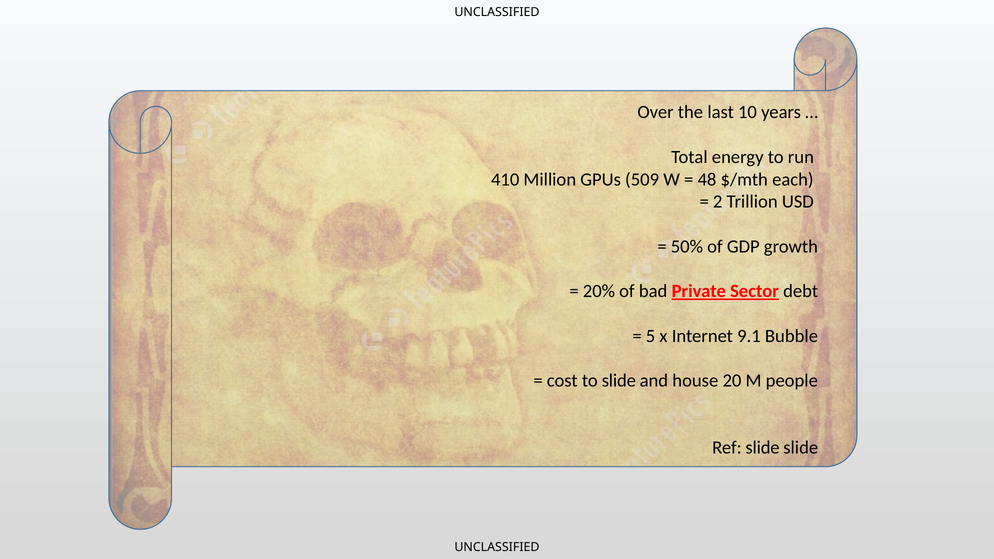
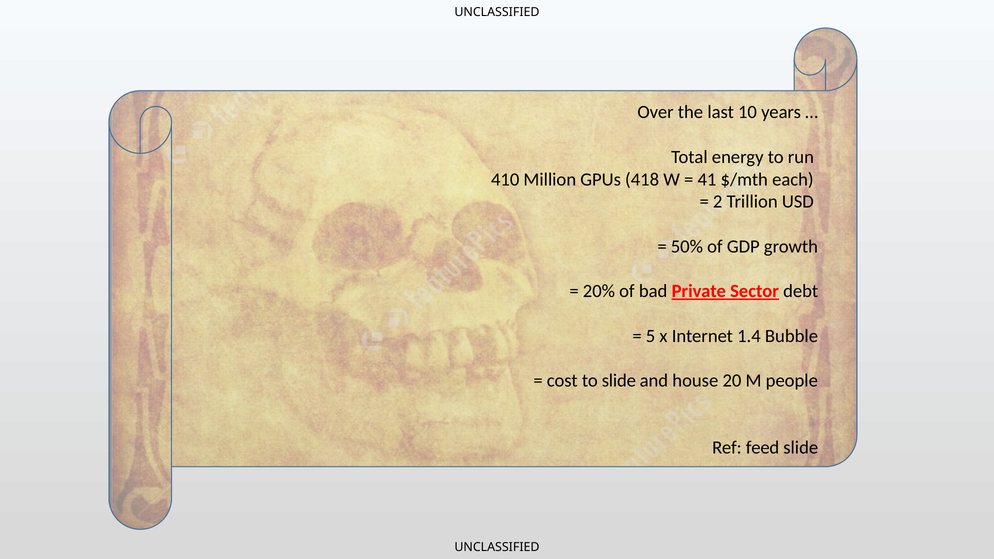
509: 509 -> 418 (642, 179)
48: 48 -> 41 (707, 179)
9.1: 9.1 -> 1.4 (749, 336)
Ref slide: slide -> feed (763, 448)
